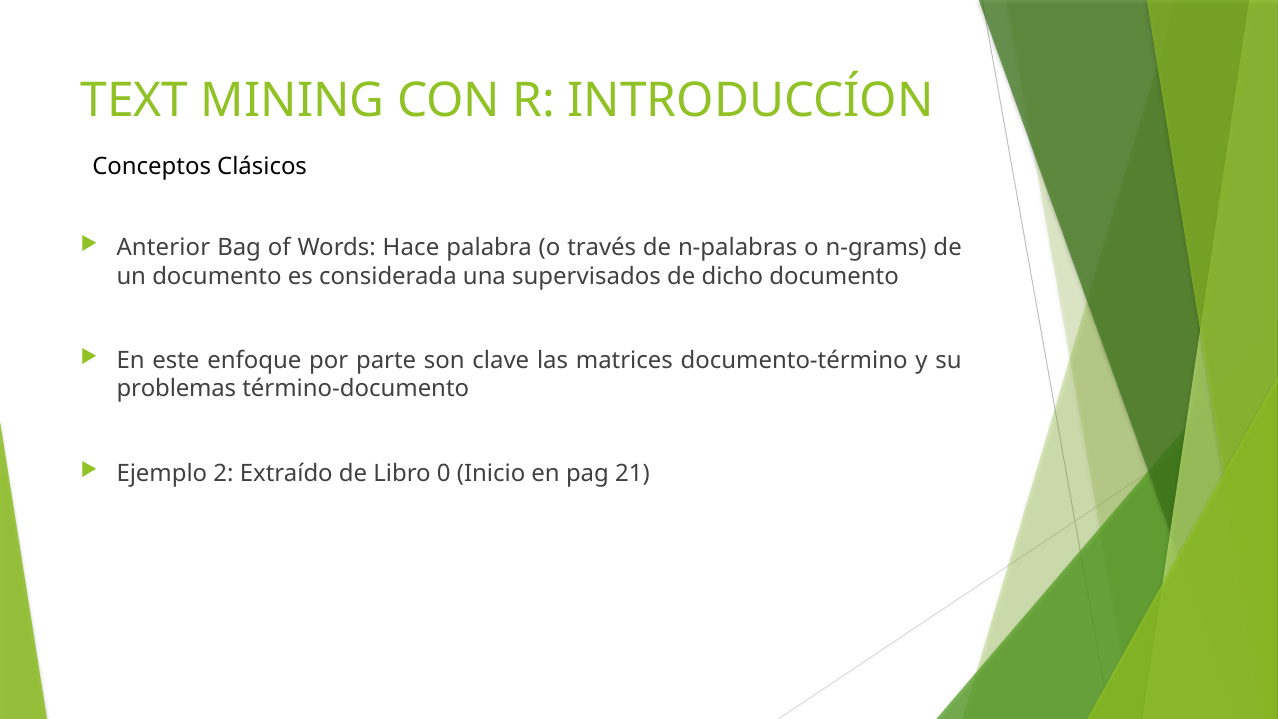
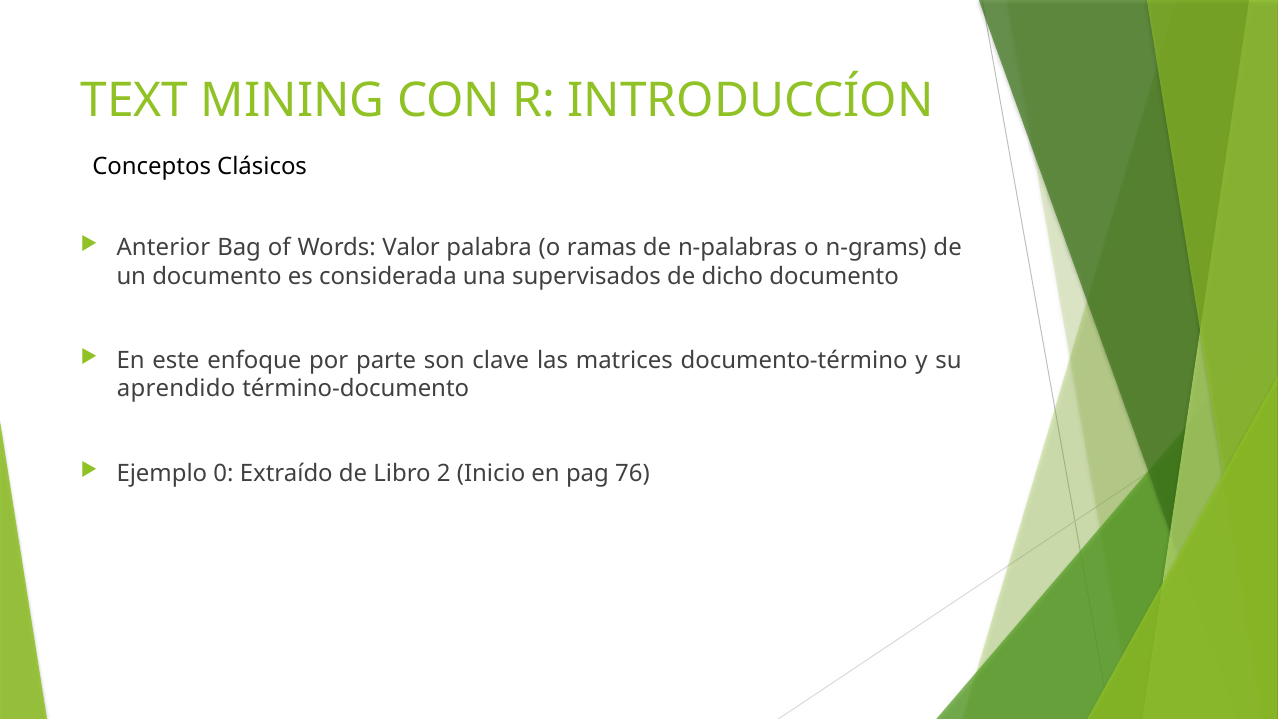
Hace: Hace -> Valor (411, 247)
través: través -> ramas (602, 247)
problemas: problemas -> aprendido (176, 389)
2: 2 -> 0 (224, 473)
0: 0 -> 2 (444, 473)
21: 21 -> 76 (632, 473)
